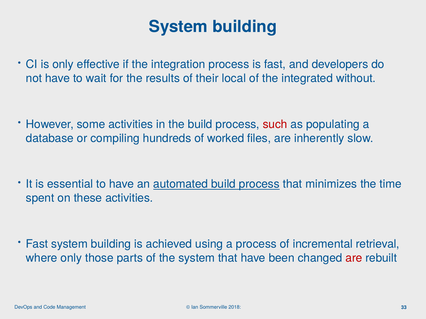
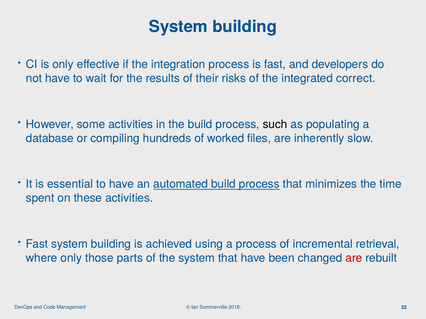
local: local -> risks (234, 79)
without: without -> correct (356, 79)
such colour: red -> black (275, 125)
